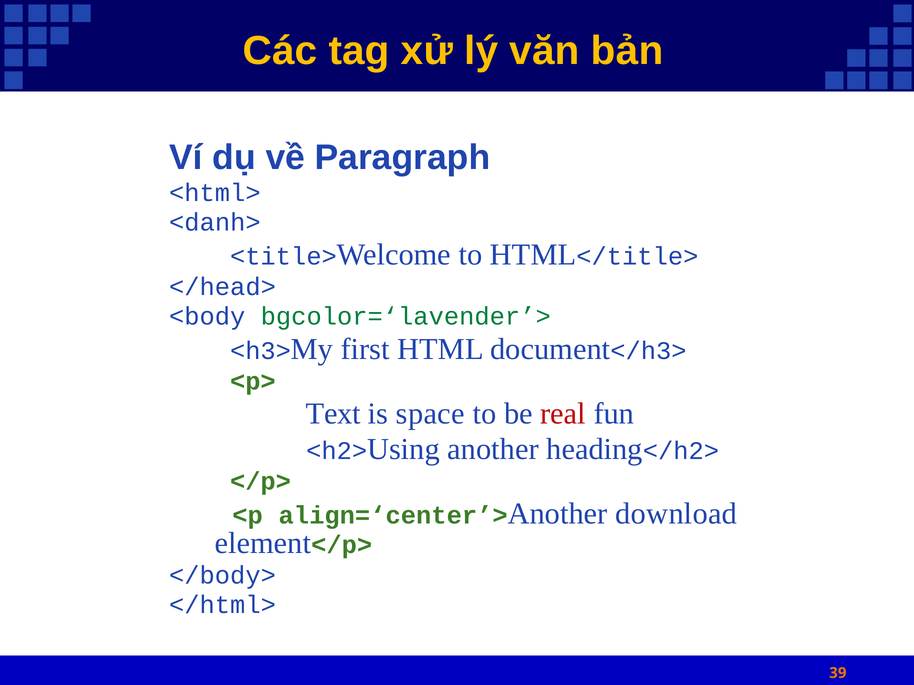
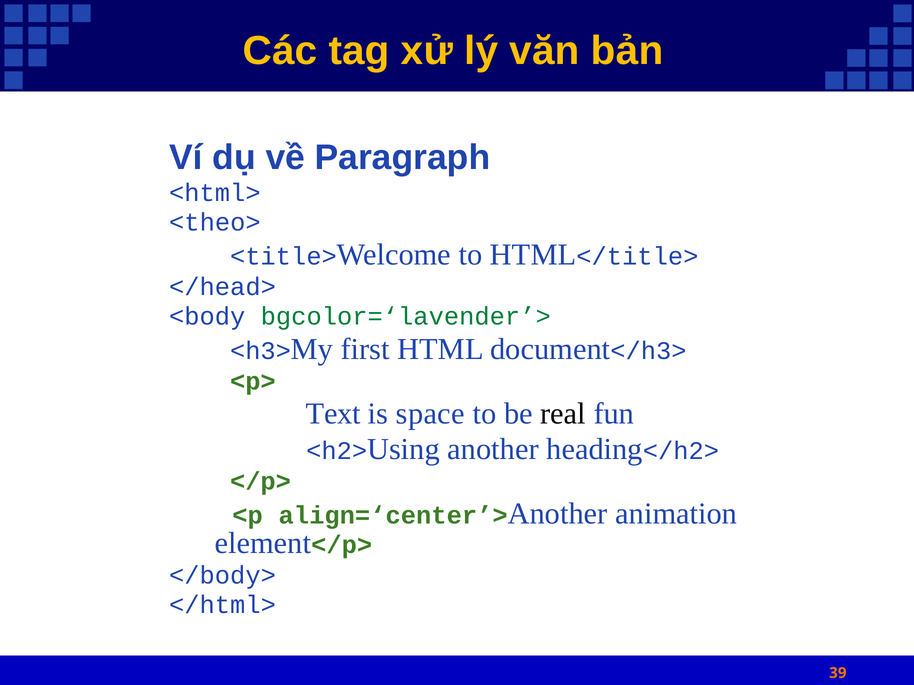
<danh>: <danh> -> <theo> (215, 222)
real colour: red -> black (563, 414)
download: download -> animation (676, 514)
